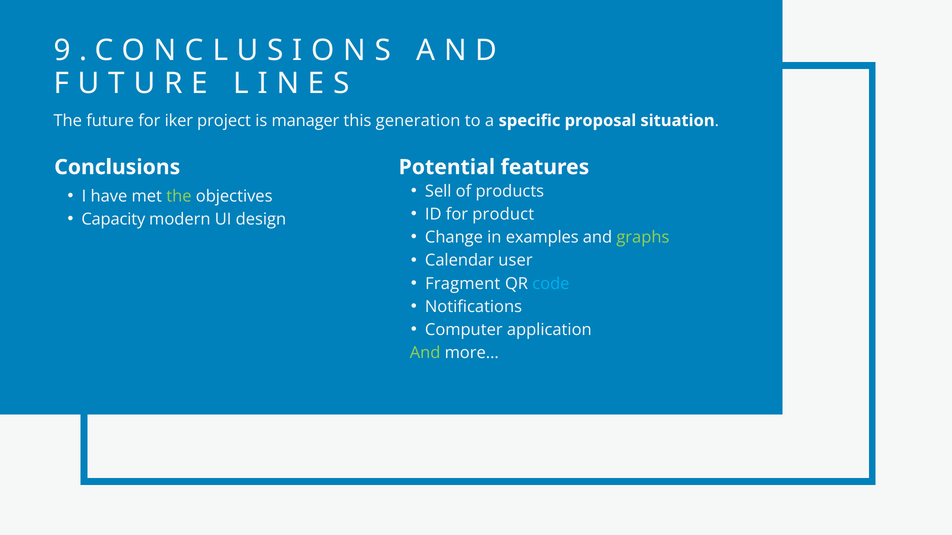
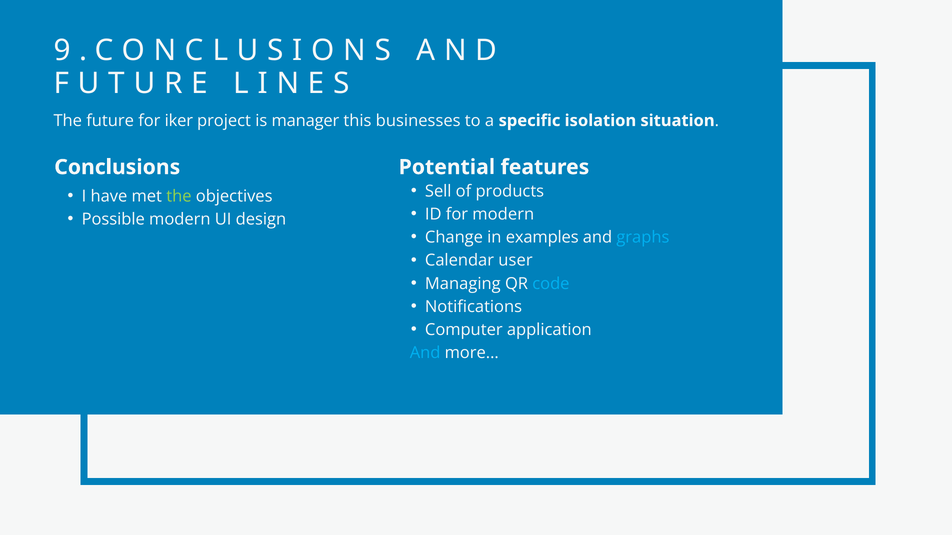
generation: generation -> businesses (418, 121)
proposal: proposal -> isolation (600, 121)
for product: product -> modern (503, 214)
Capacity: Capacity -> Possible (113, 219)
graphs colour: light green -> light blue (643, 238)
Fragment: Fragment -> Managing (463, 284)
And colour: light green -> light blue (425, 353)
